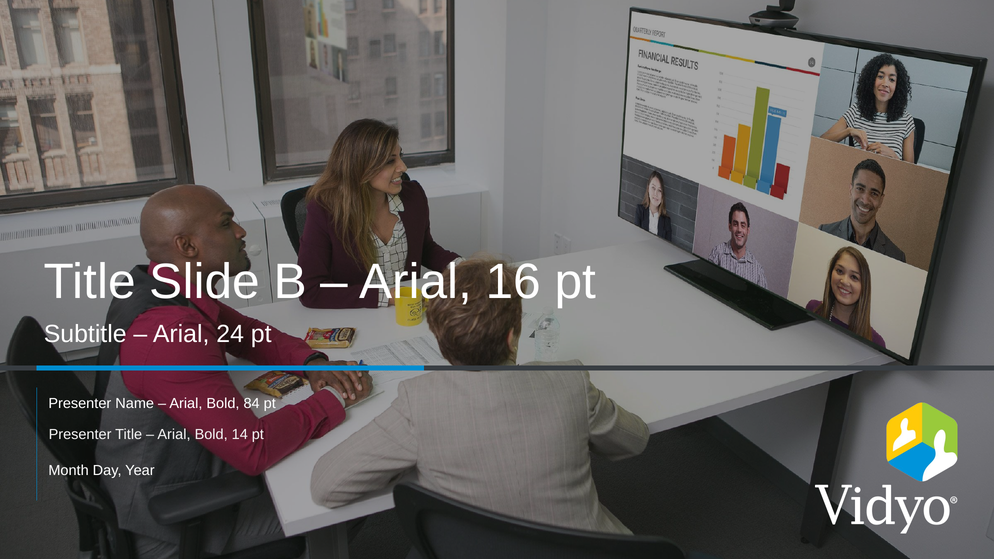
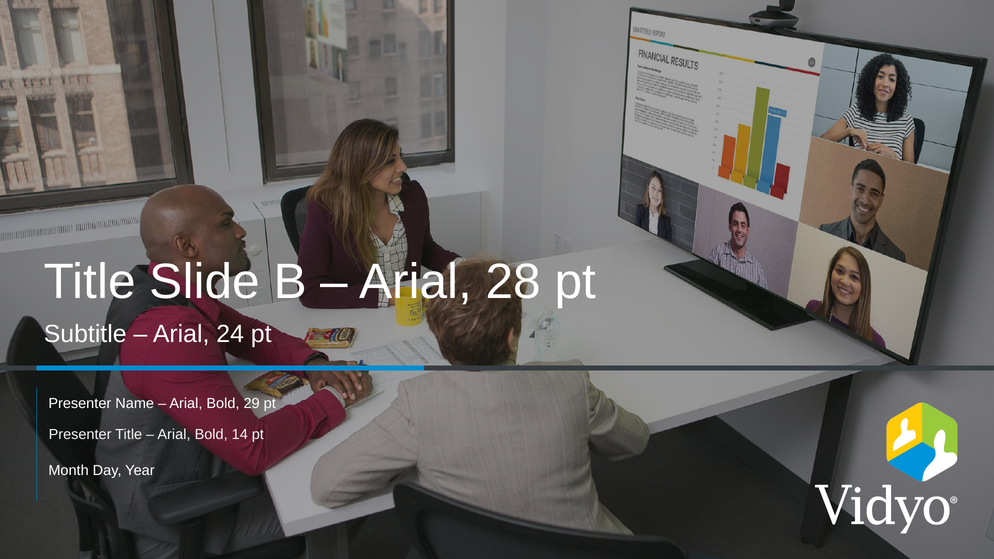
16: 16 -> 28 (513, 282)
84: 84 -> 29 (252, 404)
